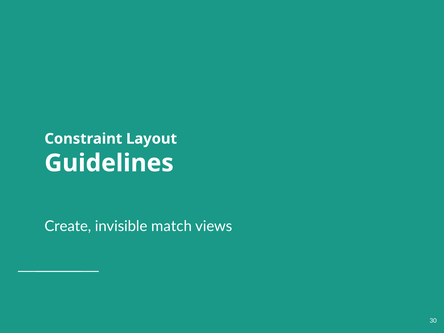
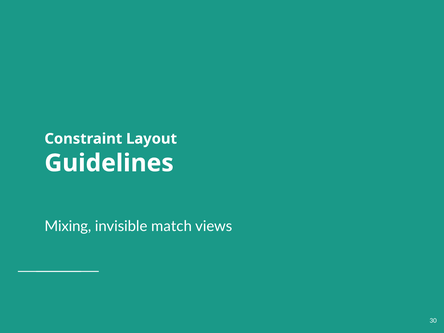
Create: Create -> Mixing (68, 226)
